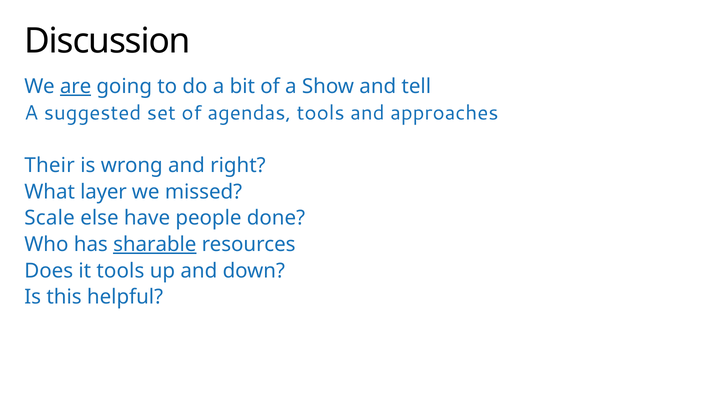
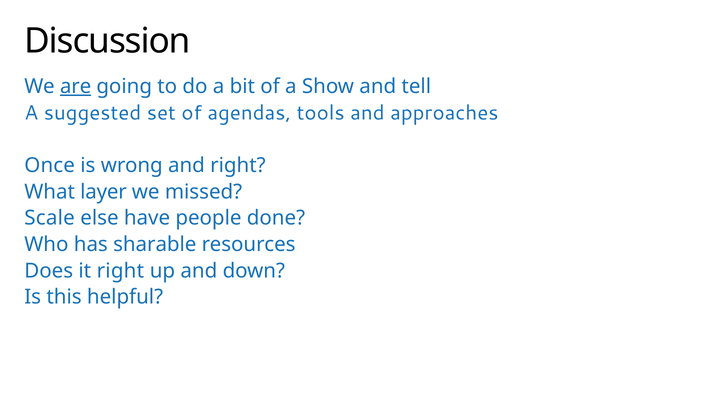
Their: Their -> Once (50, 165)
sharable underline: present -> none (155, 244)
it tools: tools -> right (120, 270)
